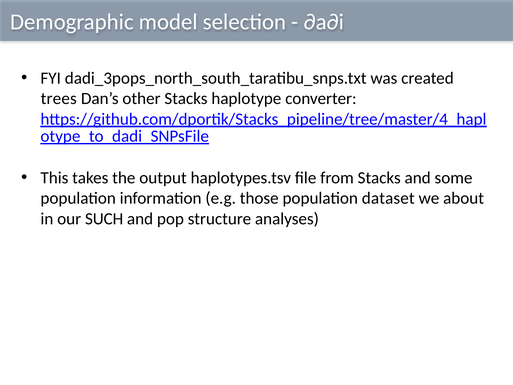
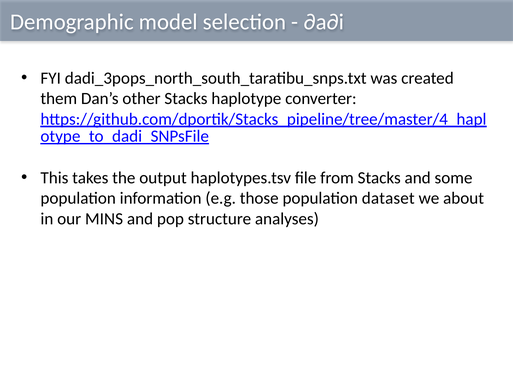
trees: trees -> them (59, 99)
SUCH: SUCH -> MINS (104, 219)
